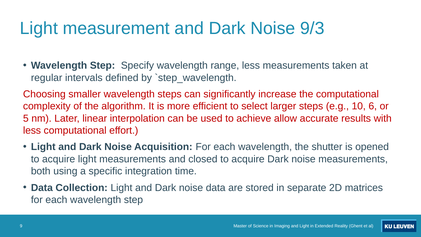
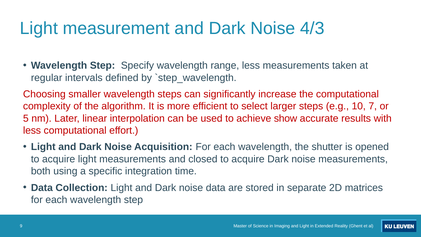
9/3: 9/3 -> 4/3 (312, 28)
6: 6 -> 7 (373, 106)
allow: allow -> show (286, 118)
